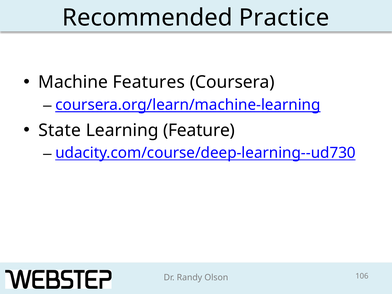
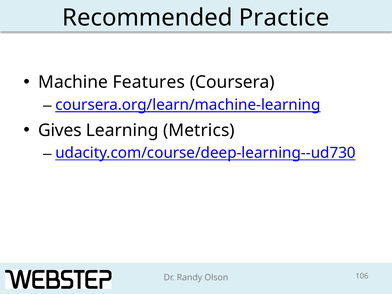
State: State -> Gives (60, 130)
Feature: Feature -> Metrics (199, 130)
